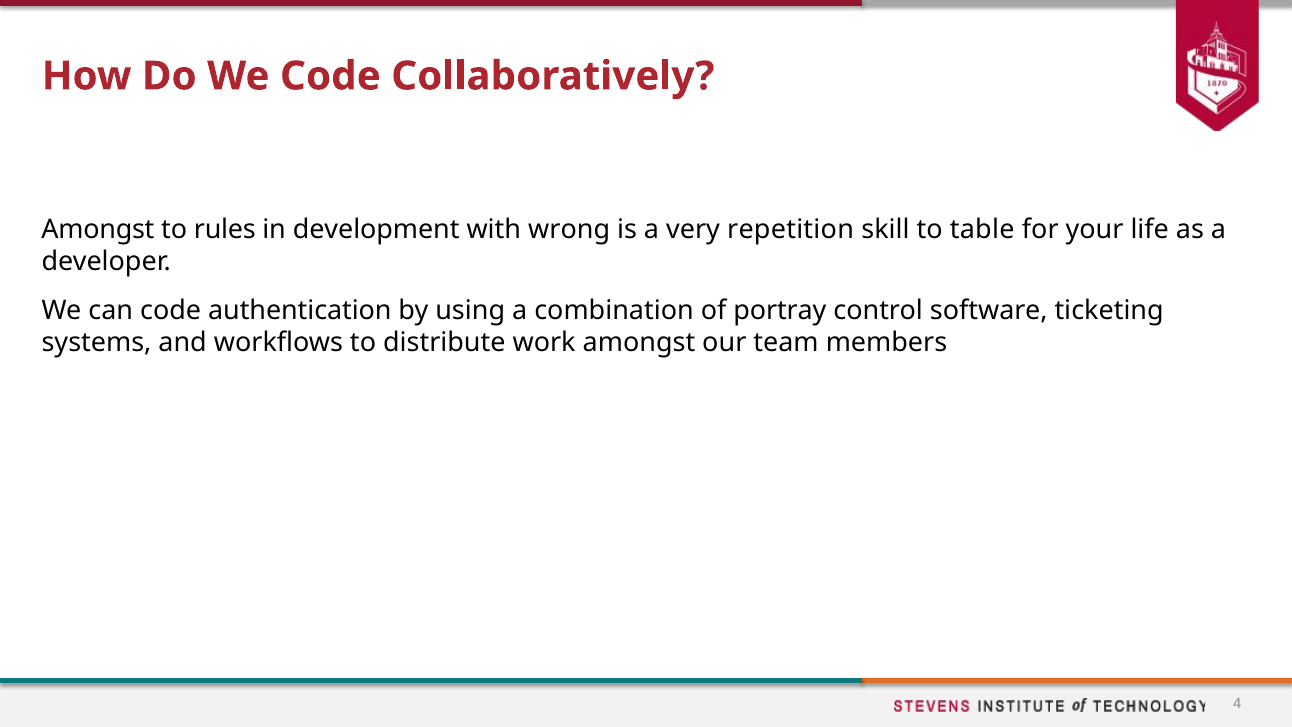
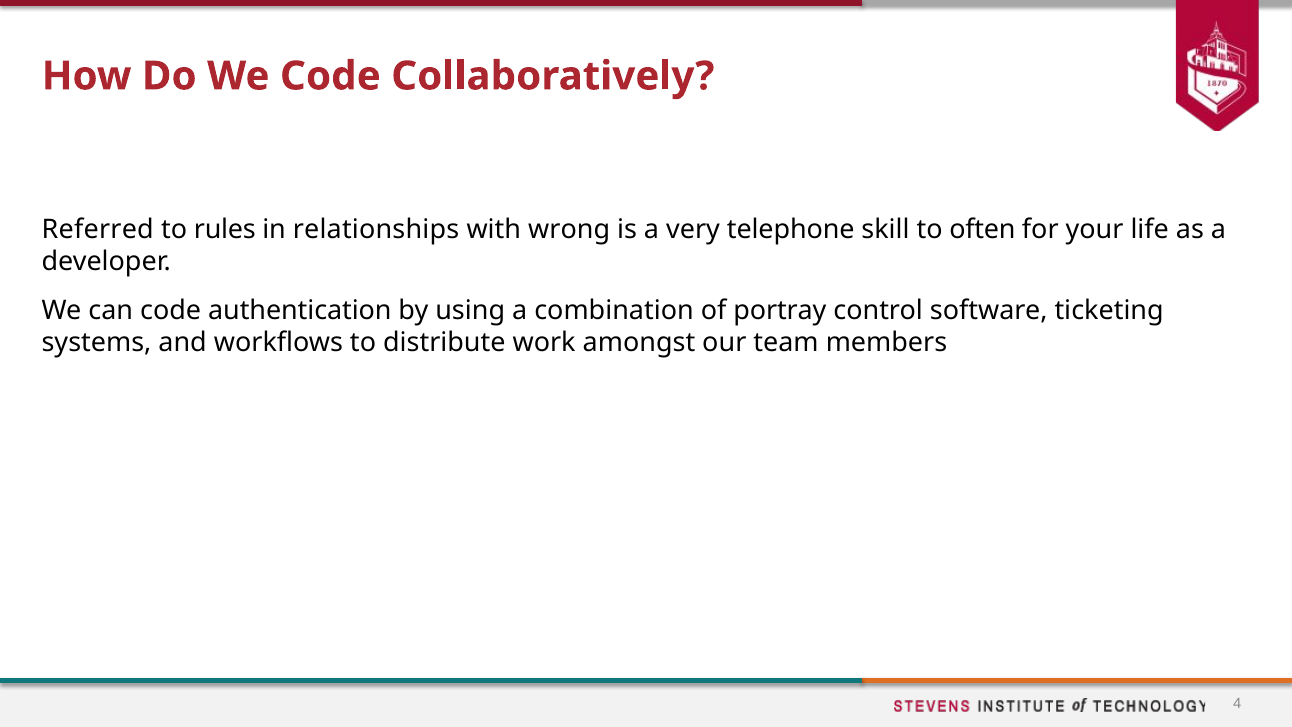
Amongst: Amongst -> Referred (98, 230)
development: development -> relationships (376, 230)
repetition: repetition -> telephone (791, 230)
table: table -> often (982, 230)
